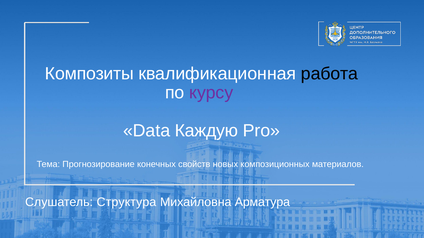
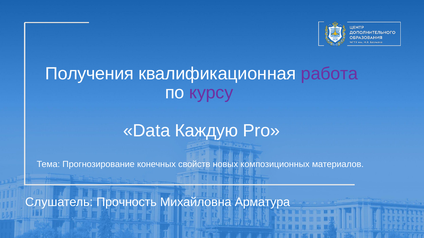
Композиты: Композиты -> Получения (89, 74)
работа colour: black -> purple (329, 74)
Структура: Структура -> Прочность (127, 203)
